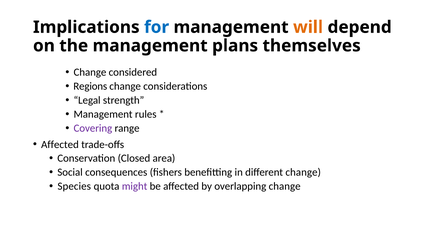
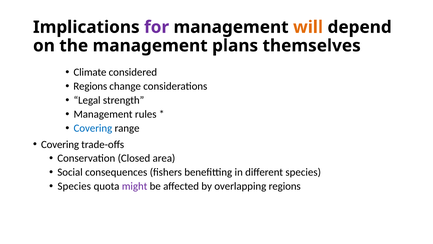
for colour: blue -> purple (157, 27)
Change: Change -> Climate (90, 72)
Covering colour: purple -> blue (93, 128)
Affected: Affected -> Covering (60, 144)
different change: change -> species (303, 172)
overlapping change: change -> regions (285, 186)
